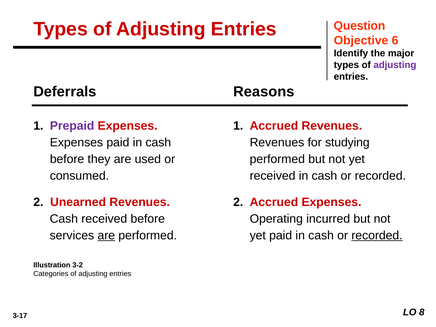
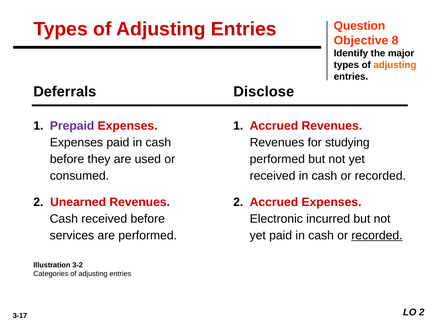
6: 6 -> 8 (395, 40)
adjusting colour: purple -> orange (395, 65)
Reasons: Reasons -> Disclose (264, 92)
Operating: Operating -> Electronic (276, 219)
are underline: present -> none (106, 236)
LO 8: 8 -> 2 (422, 312)
